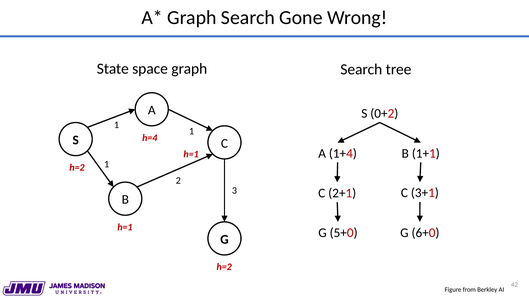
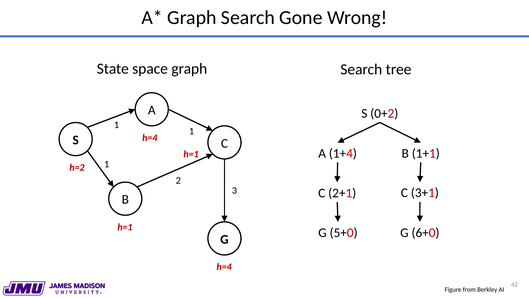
h=2: h=2 -> h=4 (224, 266)
